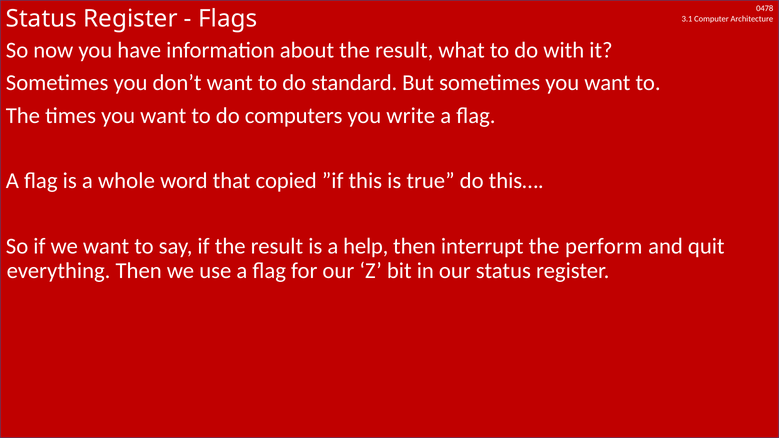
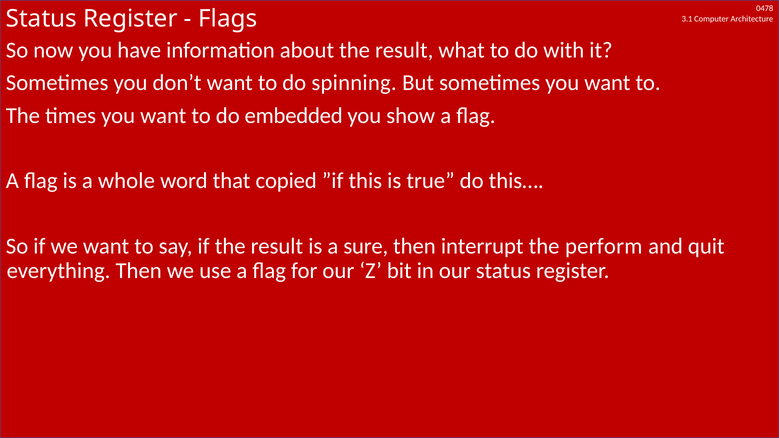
standard: standard -> spinning (354, 83)
computers: computers -> embedded (294, 116)
write: write -> show (411, 116)
help: help -> sure (366, 246)
